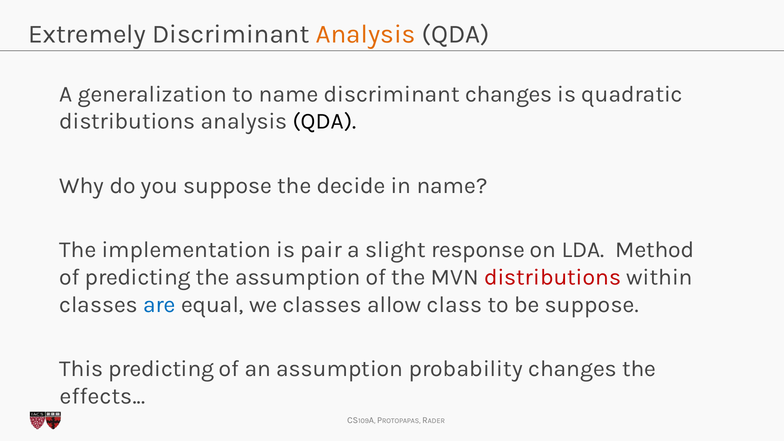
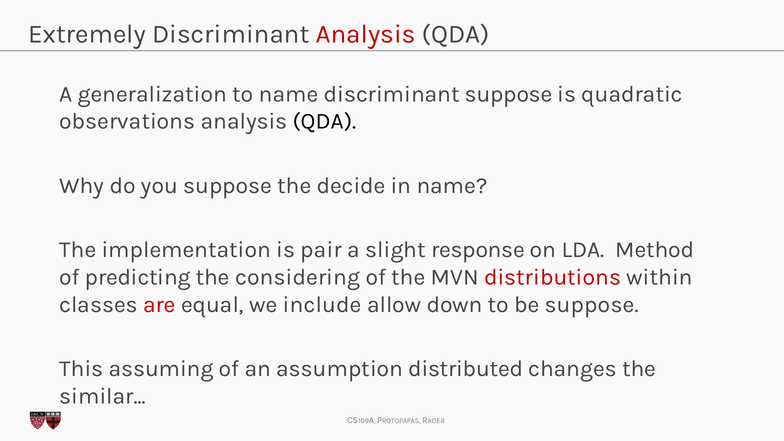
Analysis colour: orange -> red (366, 34)
discriminant changes: changes -> suppose (509, 94)
distributions: distributions -> observations (127, 121)
the assumption: assumption -> considering (298, 277)
are colour: blue -> red (159, 304)
we classes: classes -> include (322, 304)
class: class -> down (455, 304)
This predicting: predicting -> assuming (161, 369)
probability: probability -> distributed (466, 369)
effects: effects -> similar (103, 396)
